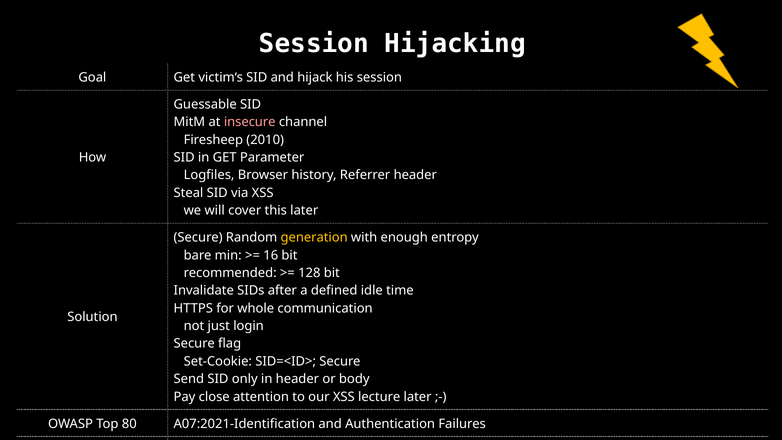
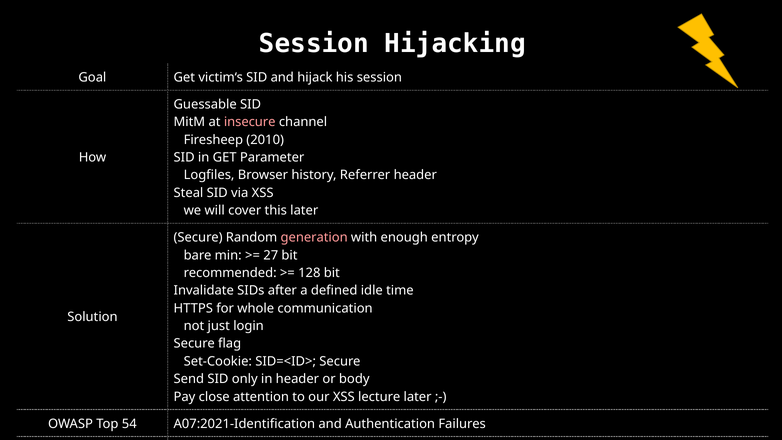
generation colour: yellow -> pink (314, 237)
16: 16 -> 27 (271, 255)
80: 80 -> 54 (129, 424)
